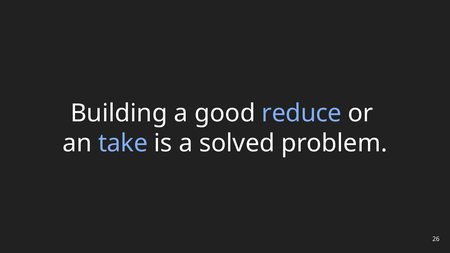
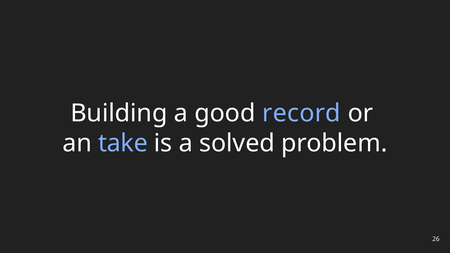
reduce: reduce -> record (301, 113)
